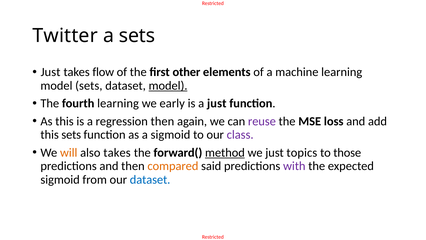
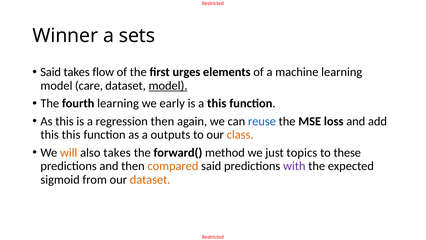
Twitter: Twitter -> Winner (65, 36)
Just: Just -> Said (51, 72)
other: other -> urges (186, 72)
model sets: sets -> care (89, 85)
a just: just -> this (217, 103)
reuse colour: purple -> blue (262, 121)
this sets: sets -> this (71, 135)
a sigmoid: sigmoid -> outputs (170, 135)
class colour: purple -> orange (240, 135)
method underline: present -> none (225, 152)
those: those -> these (347, 152)
dataset colour: blue -> orange (150, 179)
